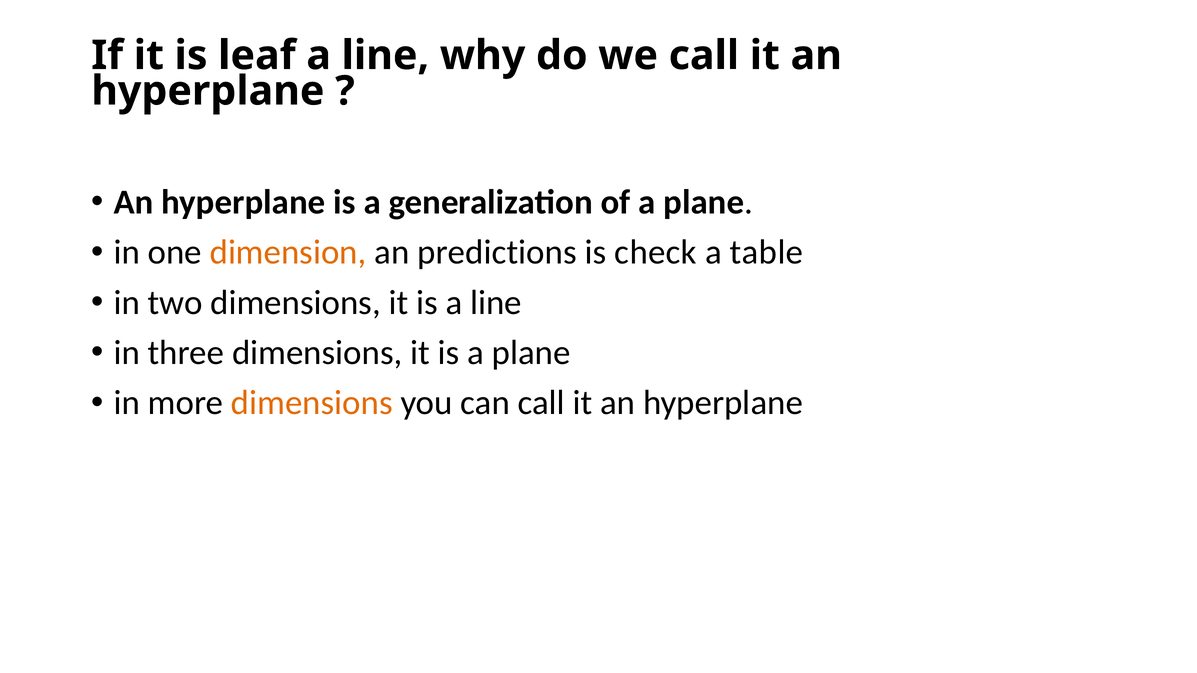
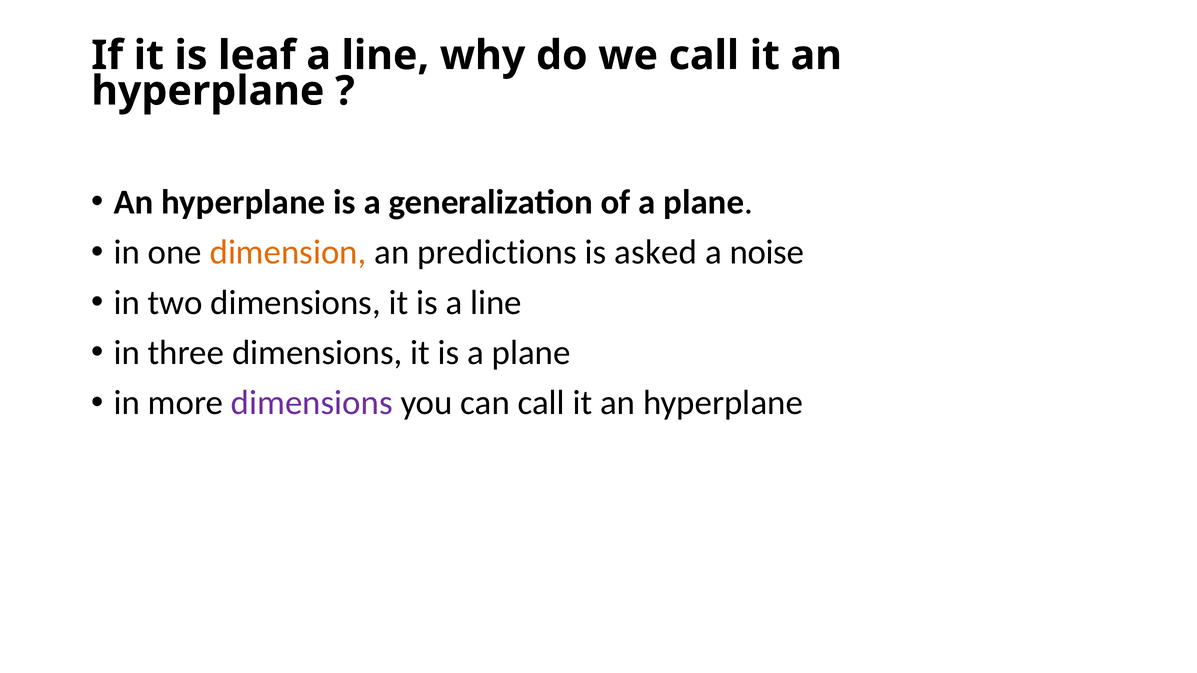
check: check -> asked (656, 253)
table: table -> noise (767, 253)
dimensions colour: orange -> purple (312, 403)
